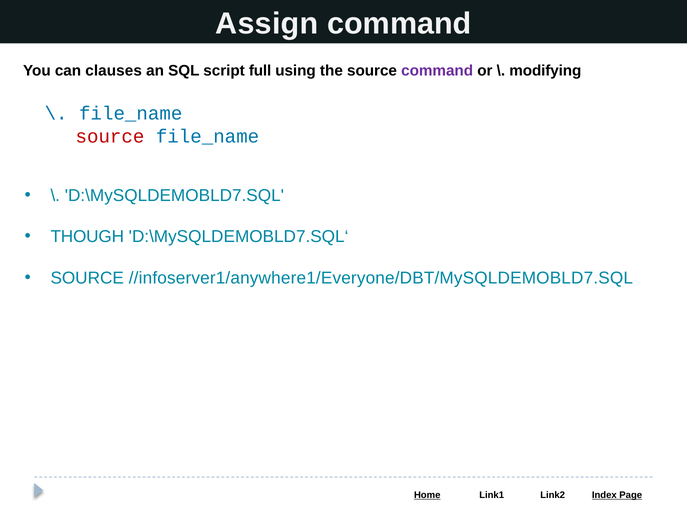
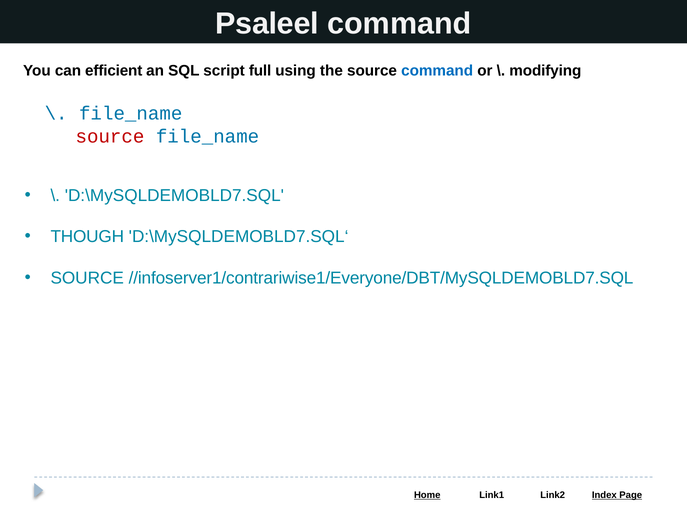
Assign: Assign -> Psaleel (267, 24)
clauses: clauses -> efficient (114, 71)
command colour: purple -> blue (437, 71)
//infoserver1/anywhere1/Everyone/DBT/MySQLDEMOBLD7.SQL: //infoserver1/anywhere1/Everyone/DBT/MySQLDEMOBLD7.SQL -> //infoserver1/contrariwise1/Everyone/DBT/MySQLDEMOBLD7.SQL (381, 278)
